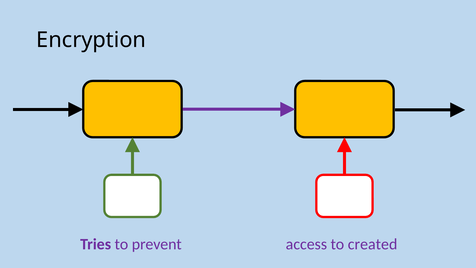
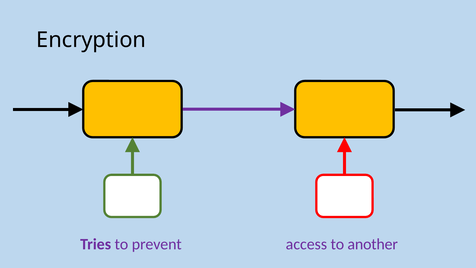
created: created -> another (373, 244)
